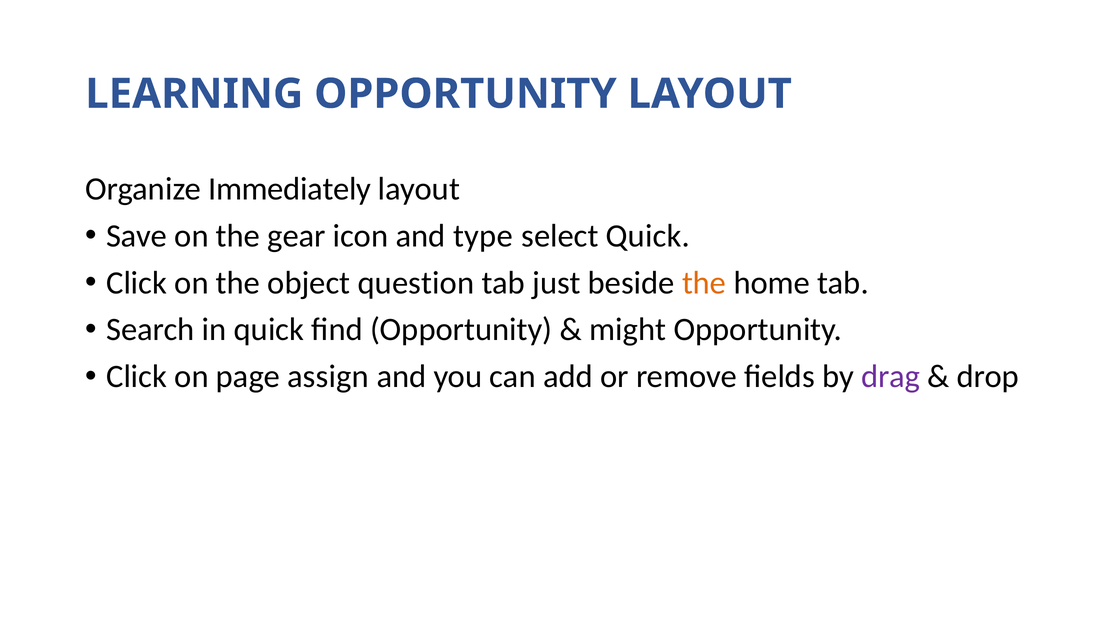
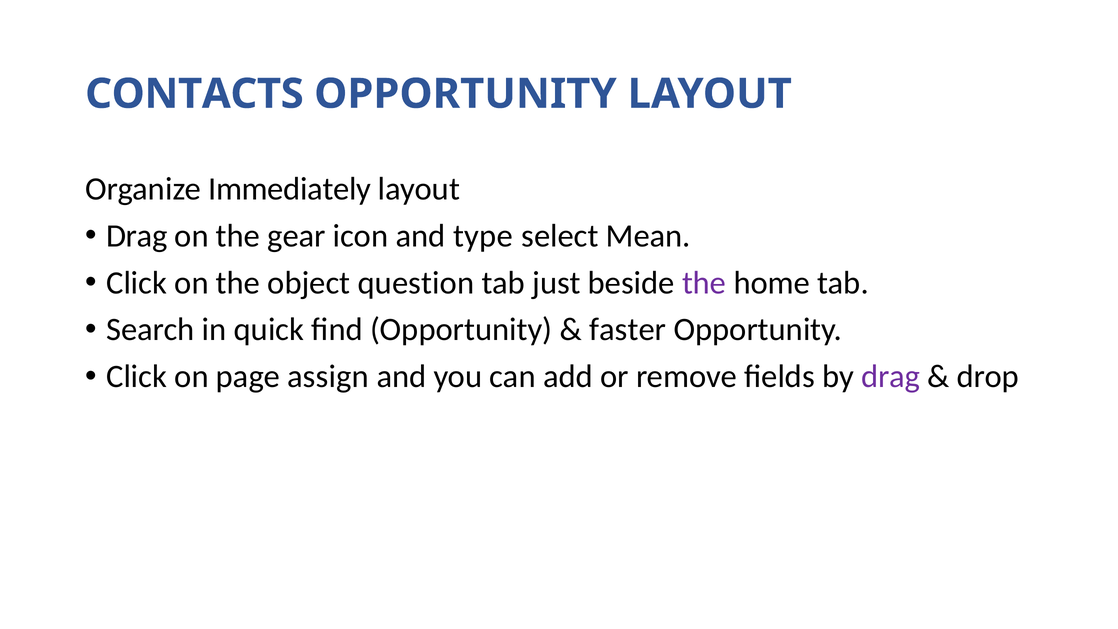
LEARNING: LEARNING -> CONTACTS (194, 94)
Save: Save -> Drag (137, 236)
select Quick: Quick -> Mean (648, 236)
the colour: orange -> purple (704, 283)
might: might -> faster (628, 330)
